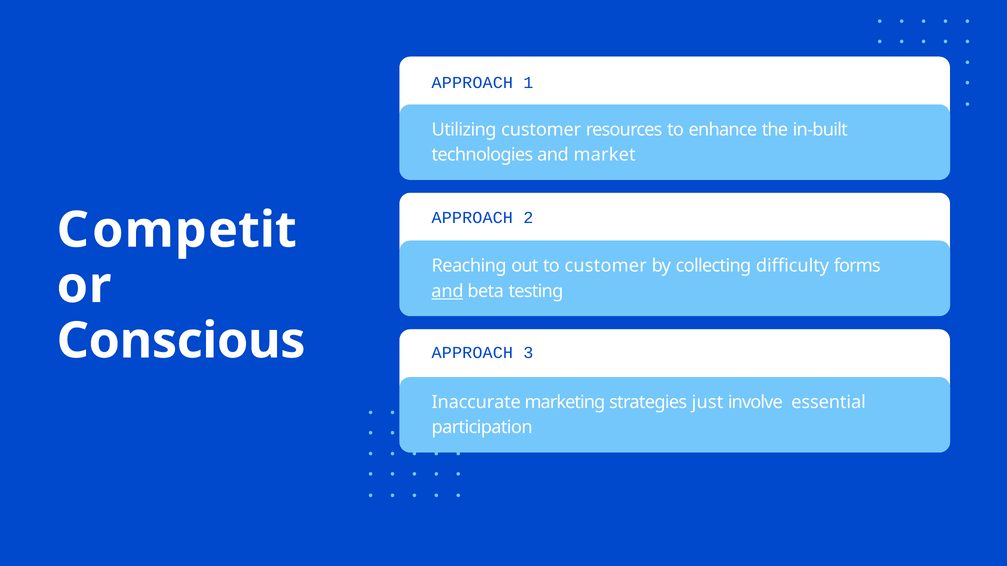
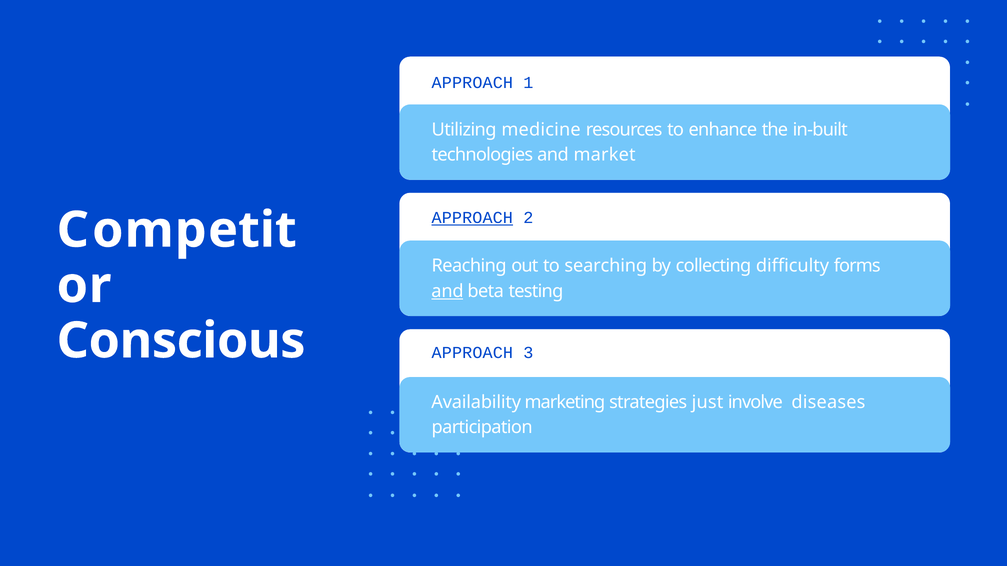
Utilizing customer: customer -> medicine (541, 130)
APPROACH underline: none -> present (472, 218)
to customer: customer -> searching (606, 266)
Inaccurate: Inaccurate -> Availability (476, 403)
essential: essential -> diseases (828, 403)
